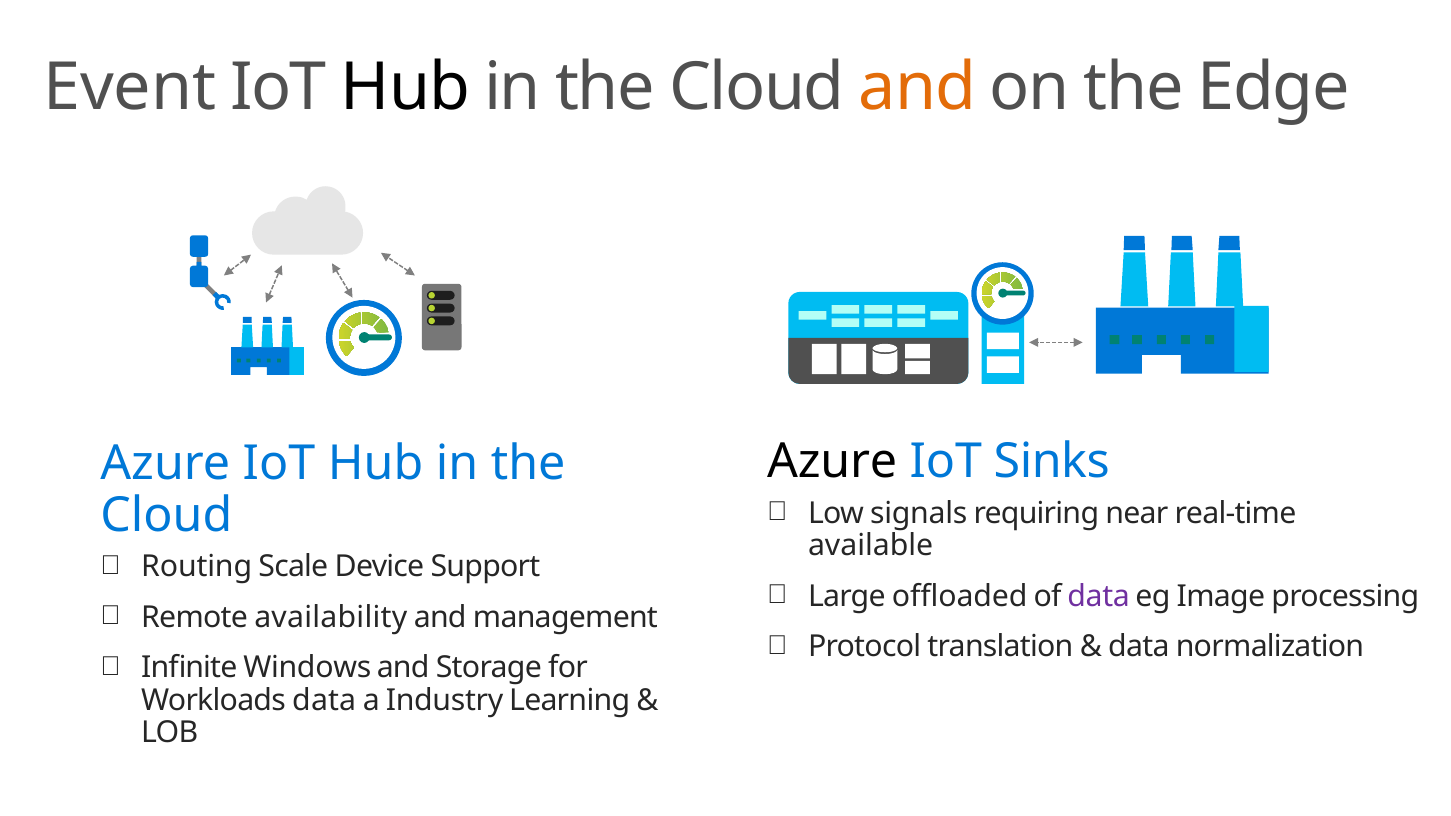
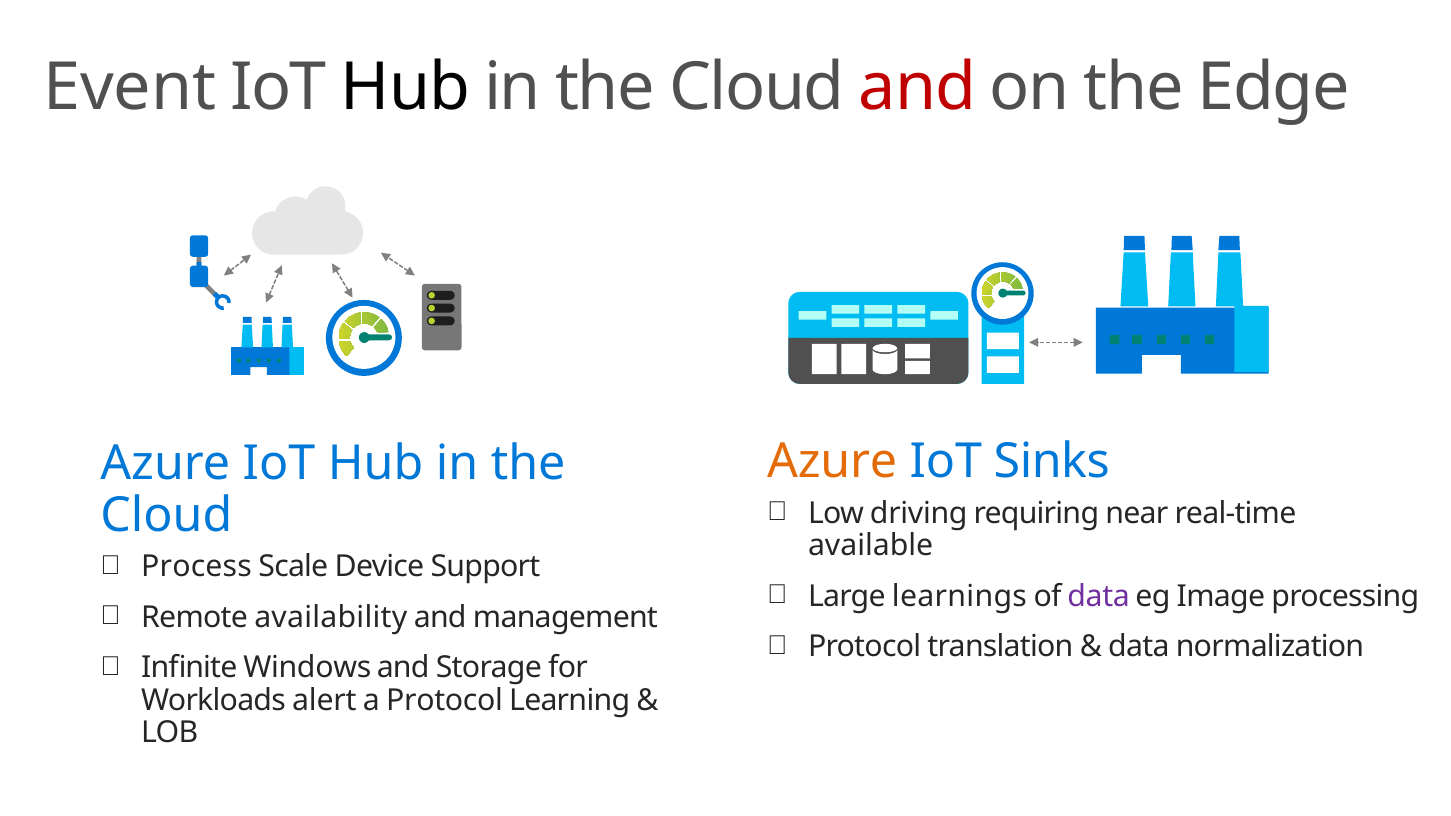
and colour: orange -> red (918, 88)
Azure colour: black -> orange (832, 462)
signals: signals -> driving (919, 513)
Routing: Routing -> Process (197, 567)
offloaded: offloaded -> learnings (959, 596)
Workloads data: data -> alert (324, 700)
a Industry: Industry -> Protocol (445, 700)
